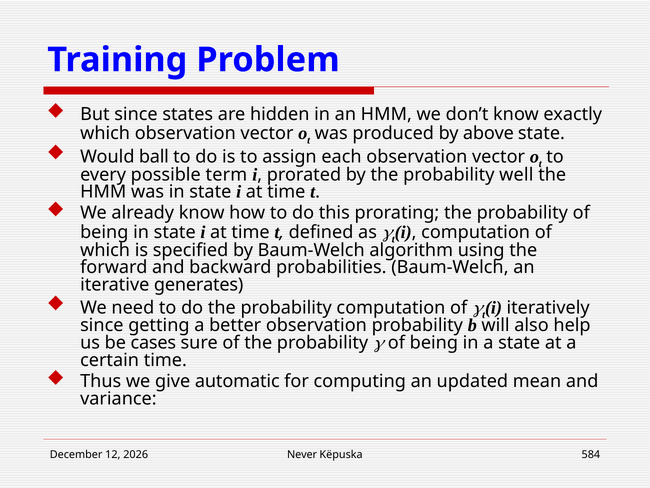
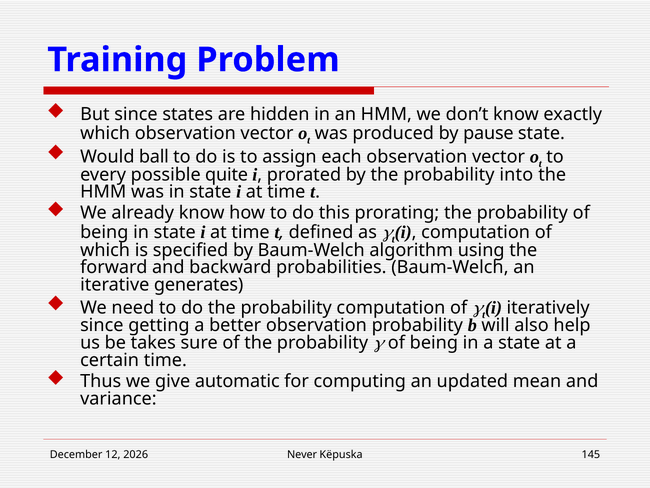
above: above -> pause (488, 133)
term: term -> quite (227, 174)
well: well -> into (516, 174)
cases: cases -> takes (153, 343)
584: 584 -> 145 (591, 454)
